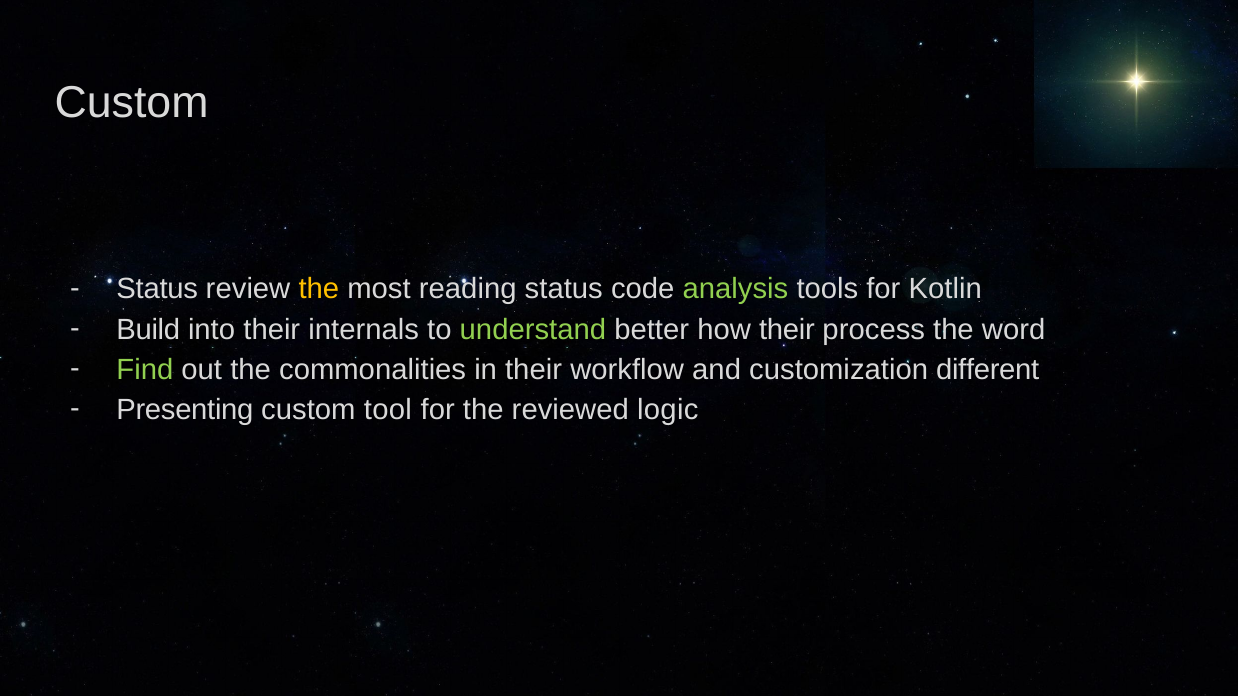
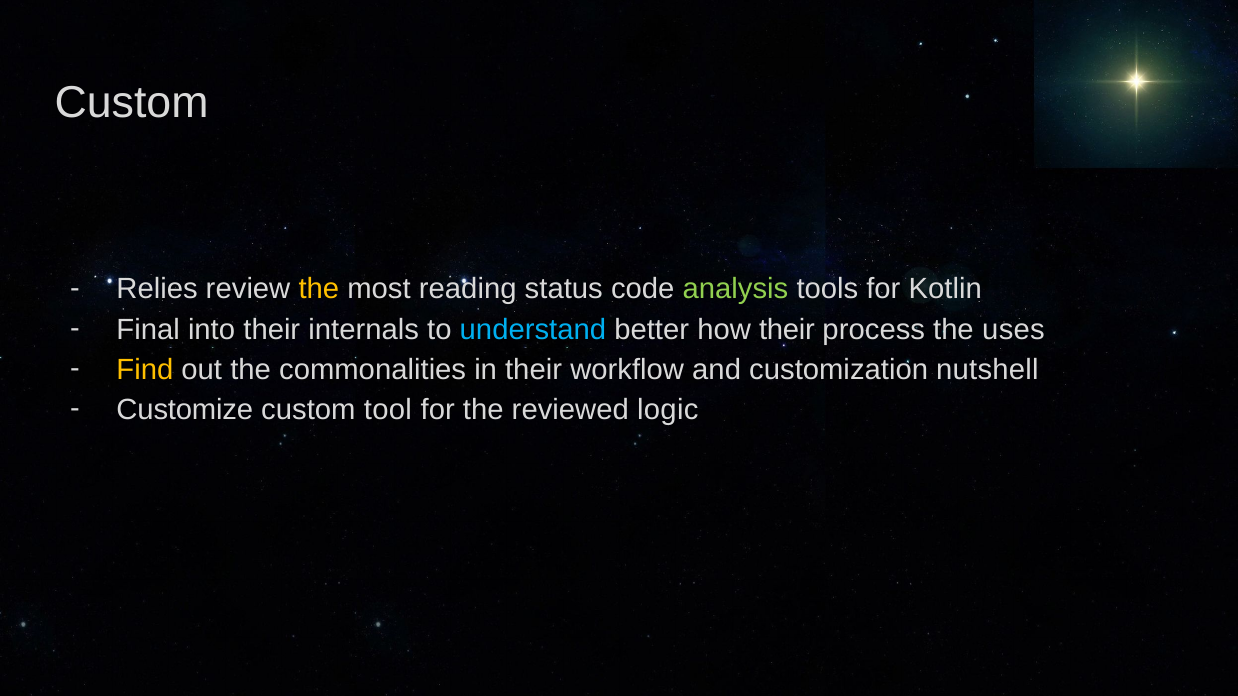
Status: Status -> Relies (157, 289)
Build: Build -> Final (148, 330)
understand colour: light green -> light blue (533, 330)
word: word -> uses (1014, 330)
Find colour: light green -> yellow (145, 370)
different: different -> nutshell (987, 370)
Presenting: Presenting -> Customize (185, 410)
